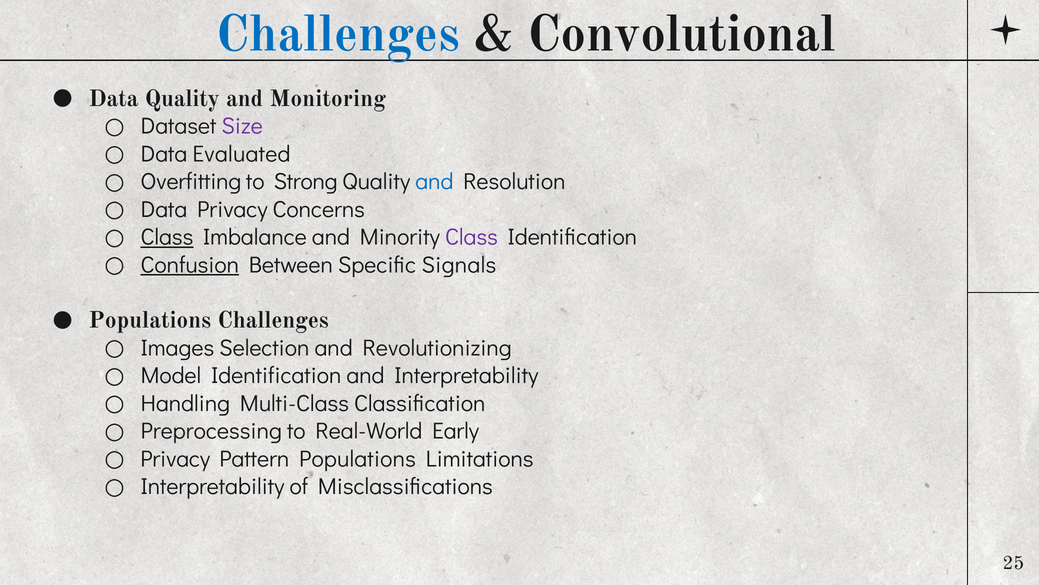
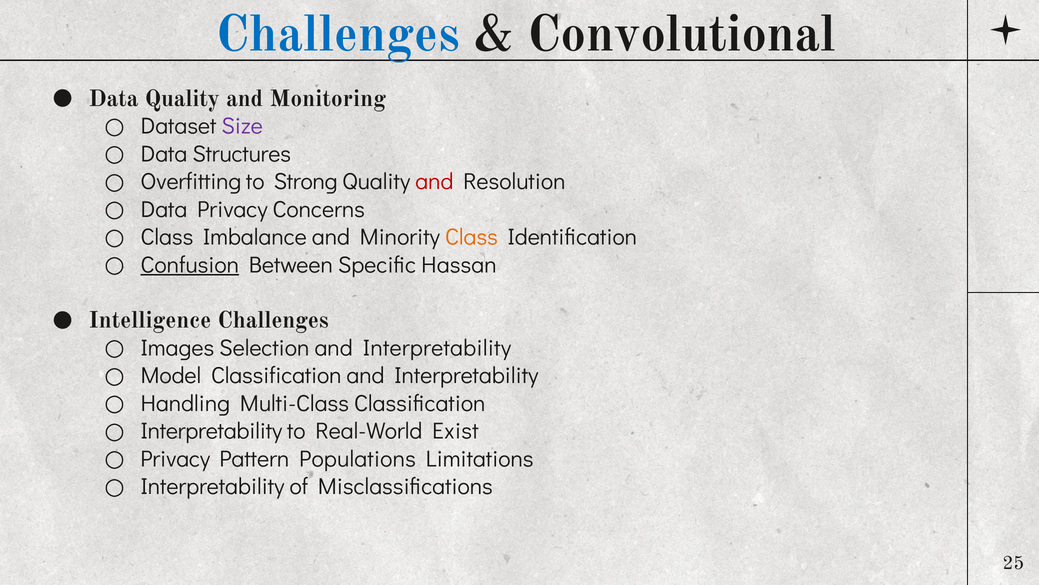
Evaluated: Evaluated -> Structures (242, 154)
and colour: blue -> red (434, 182)
Class underline: present -> none (167, 237)
Class colour: purple -> orange (471, 237)
Signals: Signals -> Hassan (459, 265)
Populations: Populations -> Intelligence (150, 320)
Selection and Revolutionizing: Revolutionizing -> Interpretability (437, 348)
Model Identification: Identification -> Classification (276, 375)
Preprocessing: Preprocessing -> Interpretability (211, 431)
Early: Early -> Exist (455, 431)
